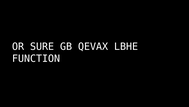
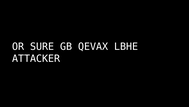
FUNCTION: FUNCTION -> ATTACKER (36, 58)
